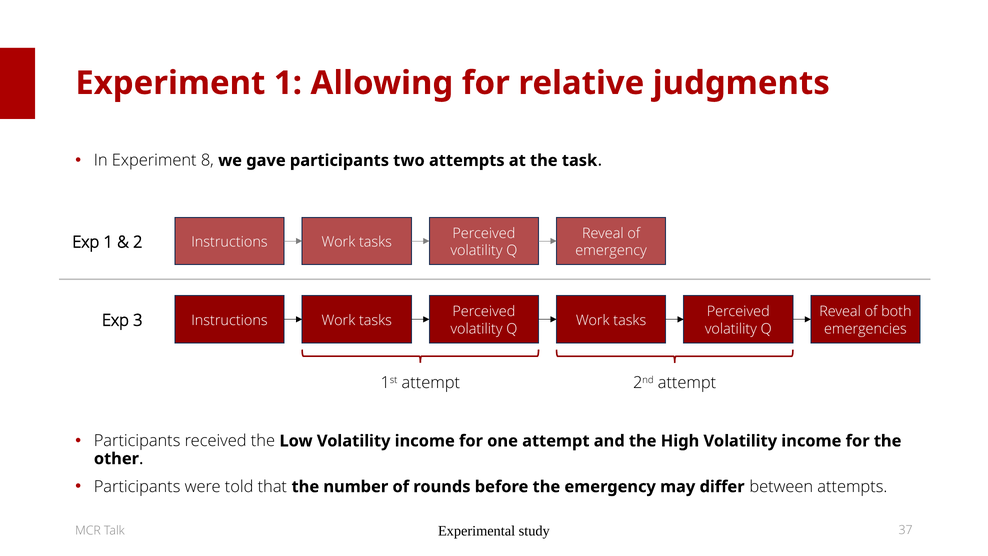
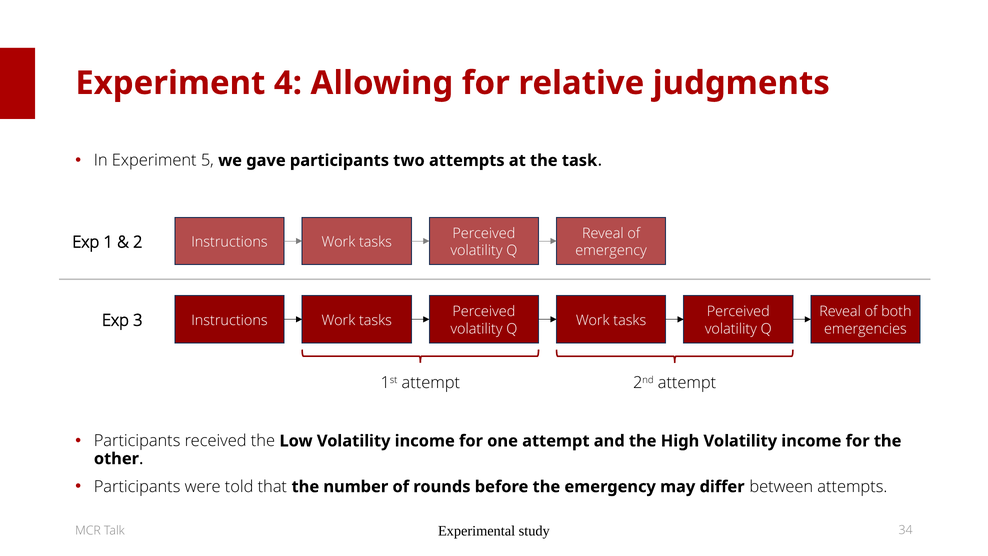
Experiment 1: 1 -> 4 (288, 83)
8: 8 -> 5 (207, 160)
37: 37 -> 34 (906, 530)
